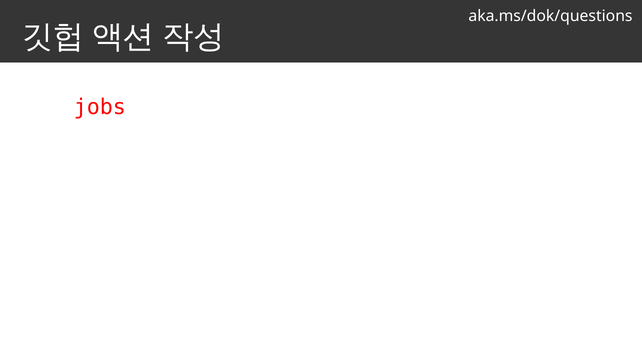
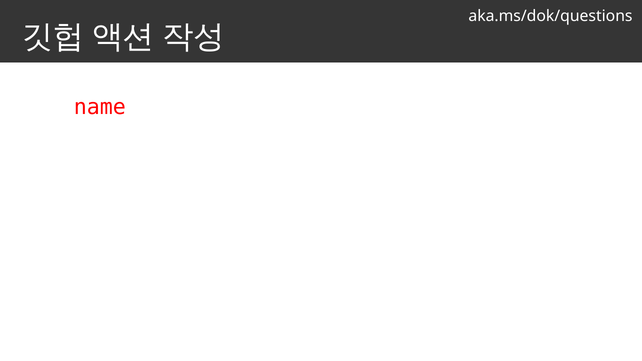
on jobs: jobs -> name (100, 107)
